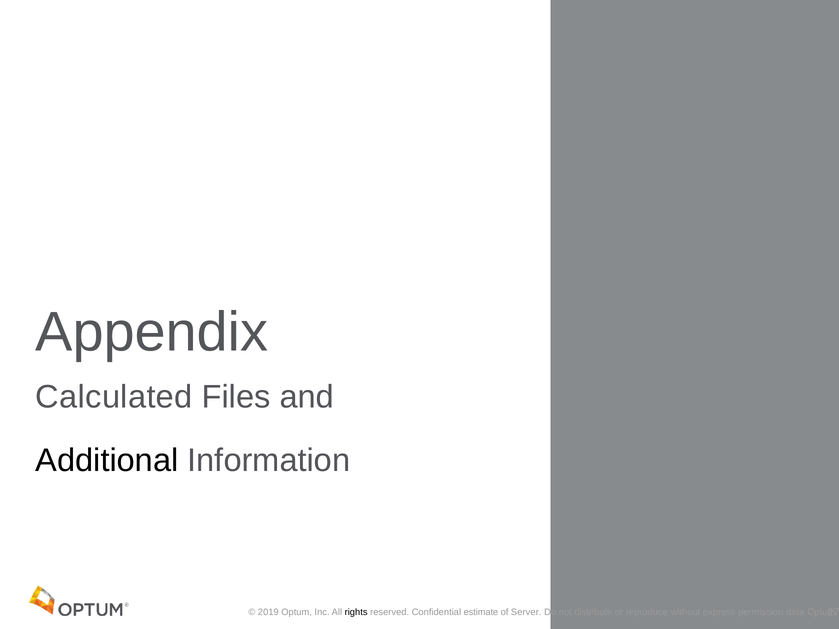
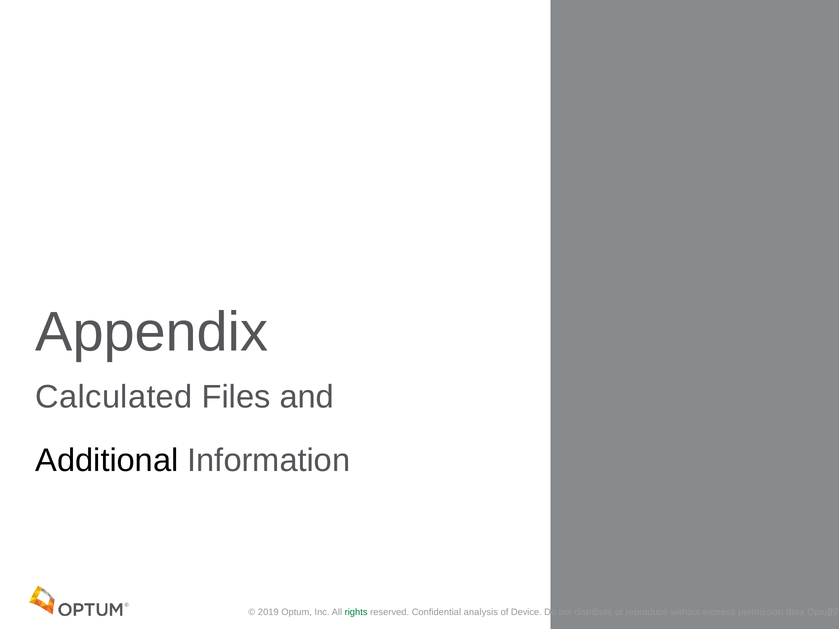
rights colour: black -> green (356, 613)
estimate: estimate -> analysis (481, 613)
Server: Server -> Device (526, 613)
